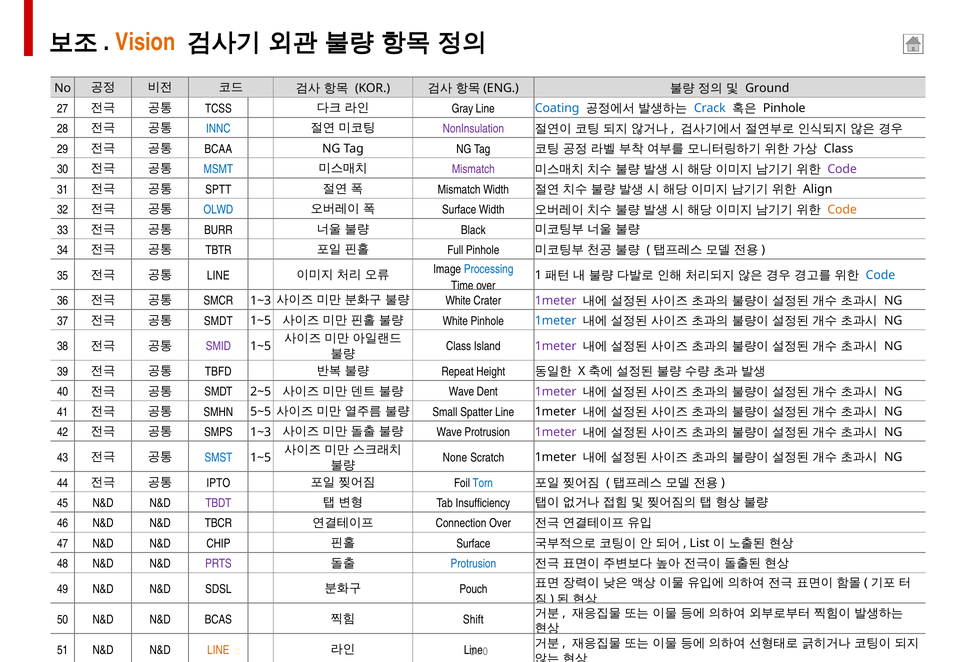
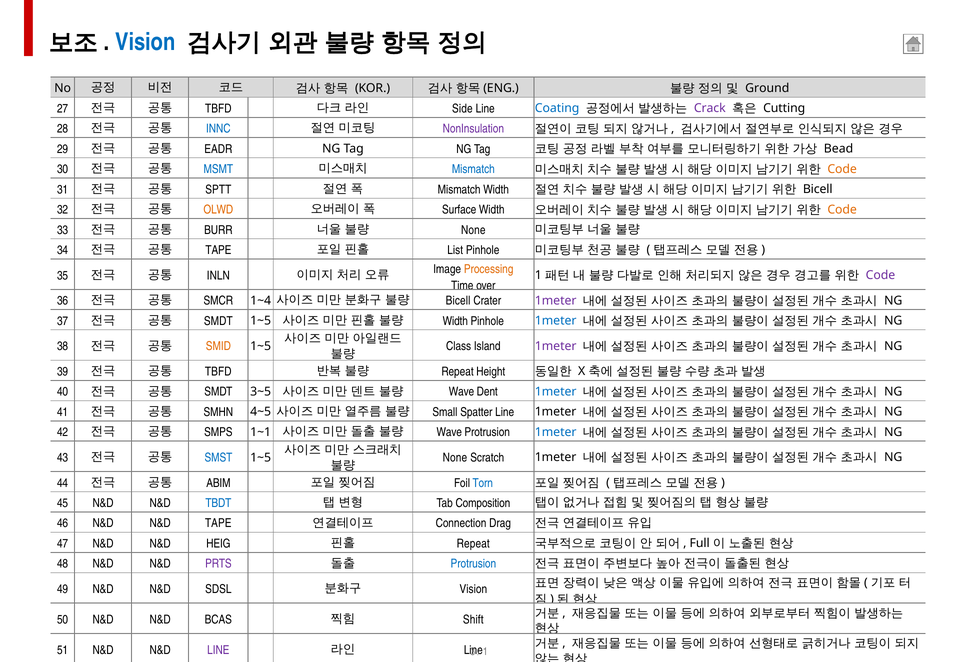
Vision colour: orange -> blue (145, 42)
TCSS: TCSS -> TBFD (218, 109)
Gray: Gray -> Side (462, 109)
Crack colour: blue -> purple (710, 108)
Pinhole: Pinhole -> Cutting (784, 108)
BCAA: BCAA -> EADR (218, 149)
Class: Class -> Bead (839, 149)
Mismatch colour: purple -> blue (473, 169)
Code colour: purple -> orange (842, 169)
Align: Align -> Bicell (818, 189)
OLWD colour: blue -> orange (218, 210)
Black: Black -> None (473, 230)
TBTR: TBTR -> TAPE (218, 250)
Full: Full -> List (455, 250)
LINE: LINE -> INLN (218, 276)
Processing colour: blue -> orange (489, 269)
Code colour: blue -> purple (880, 275)
SMCR 1~3: 1~3 -> 1~4 (261, 301)
White: White -> Bicell (458, 301)
White: White -> Width (455, 321)
SMID colour: purple -> orange (218, 347)
2~5: 2~5 -> 3~5 (261, 392)
1meter colour: purple -> blue (556, 392)
5~5: 5~5 -> 4~5 (261, 412)
SMPS 1~3: 1~3 -> 1~1 (261, 433)
1meter colour: purple -> blue (556, 432)
IPTO: IPTO -> ABIM (218, 483)
TBDT colour: purple -> blue (218, 504)
Insufficiency: Insufficiency -> Composition (483, 504)
N&D TBCR: TBCR -> TAPE (218, 524)
Connection Over: Over -> Drag (500, 524)
CHIP: CHIP -> HEIG (218, 544)
Surface: Surface -> Repeat (473, 544)
List: List -> Full (700, 544)
Pouch: Pouch -> Vision (473, 590)
LINE colour: orange -> purple (218, 651)
0: 0 -> 1 (485, 652)
